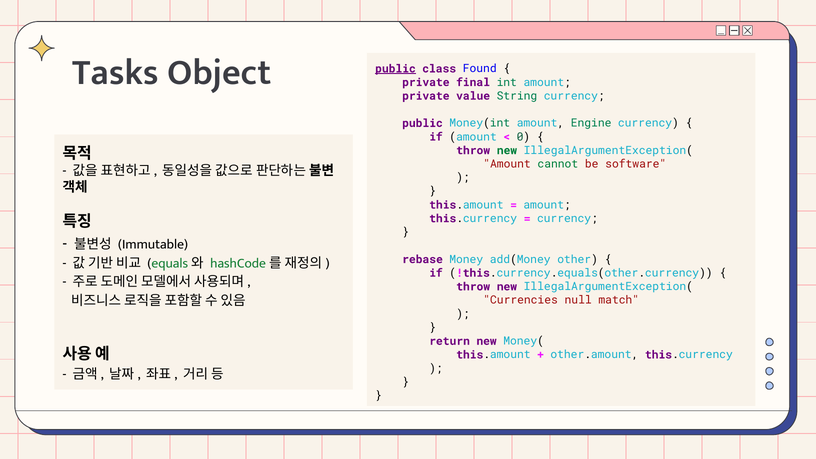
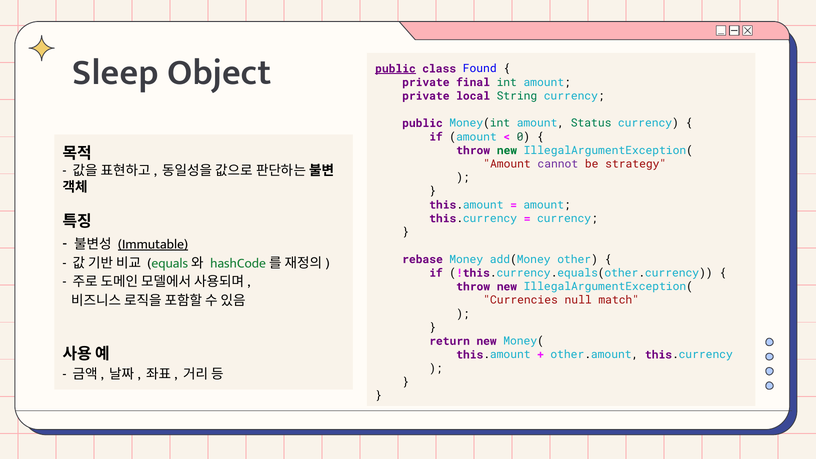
Tasks: Tasks -> Sleep (116, 72)
value: value -> local (473, 96)
Engine: Engine -> Status (591, 123)
cannot colour: green -> purple (558, 164)
software: software -> strategy (636, 164)
Immutable underline: none -> present (153, 244)
